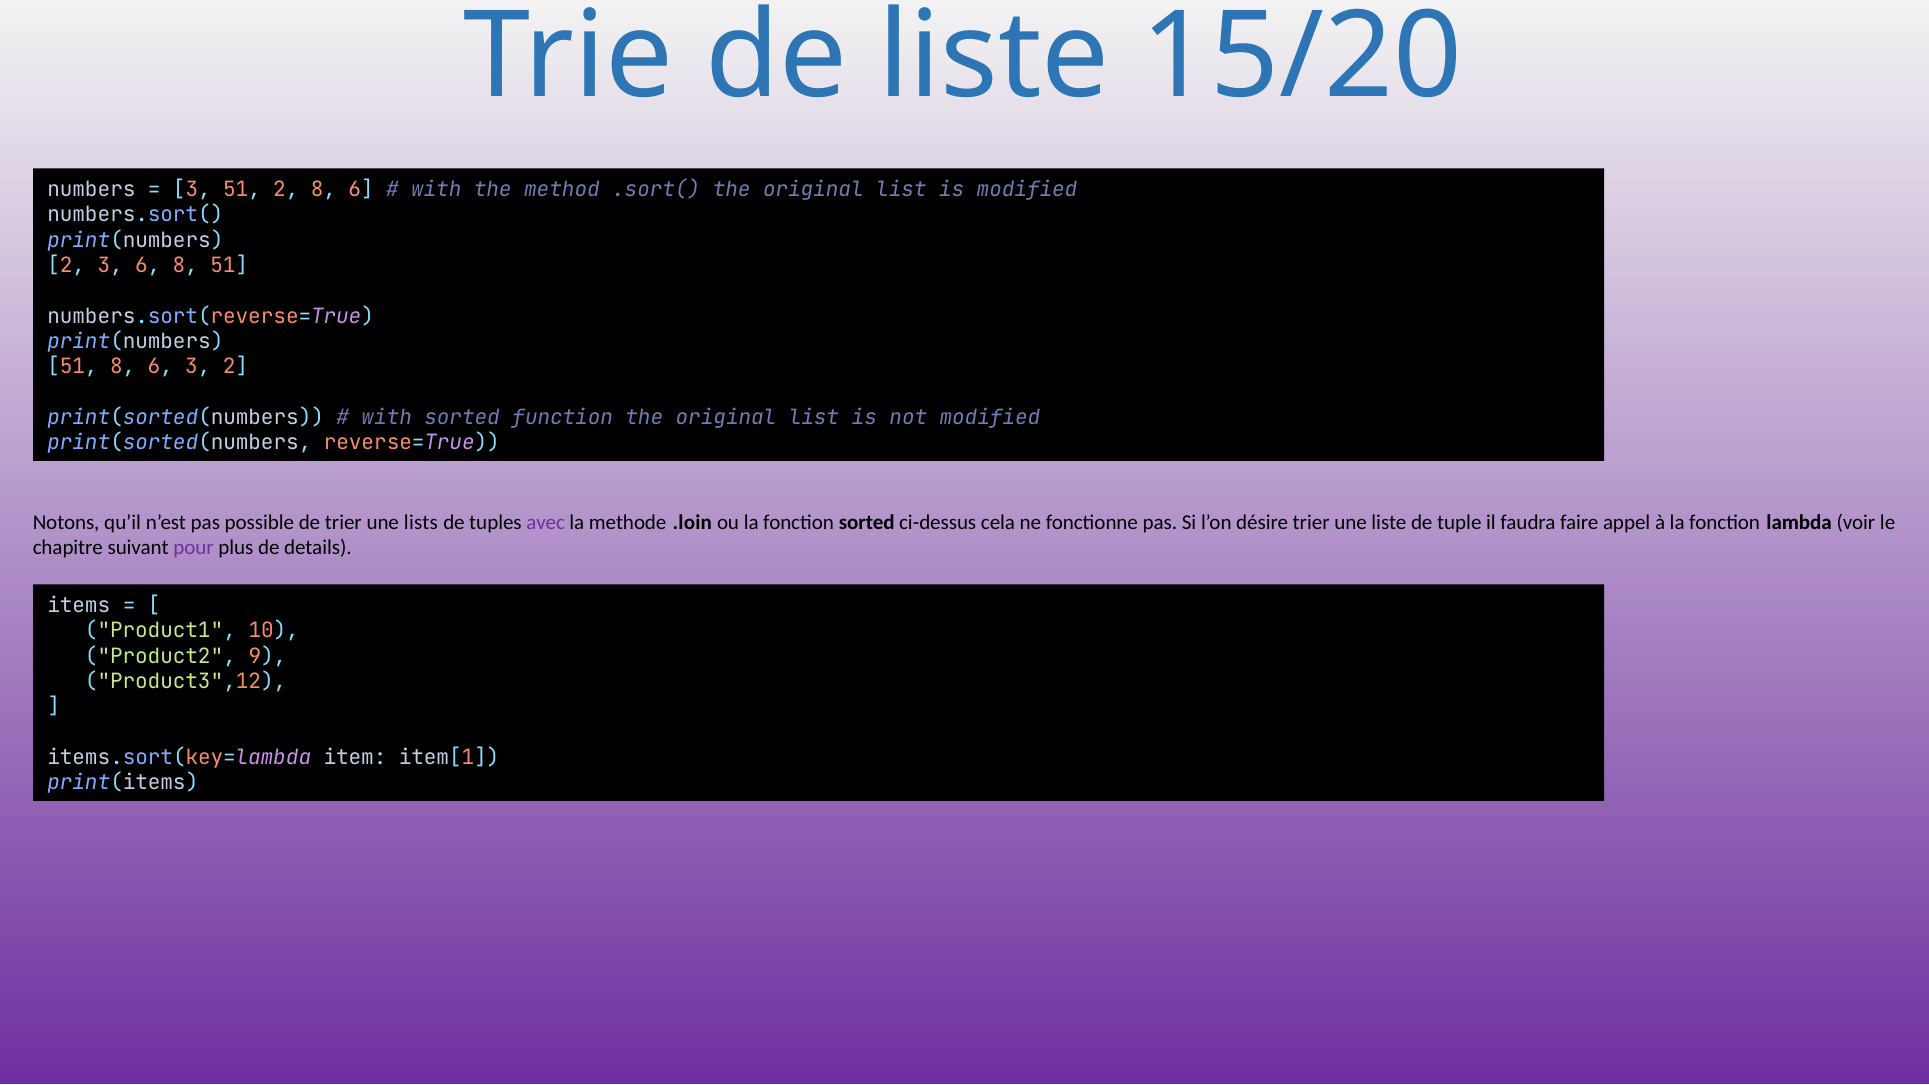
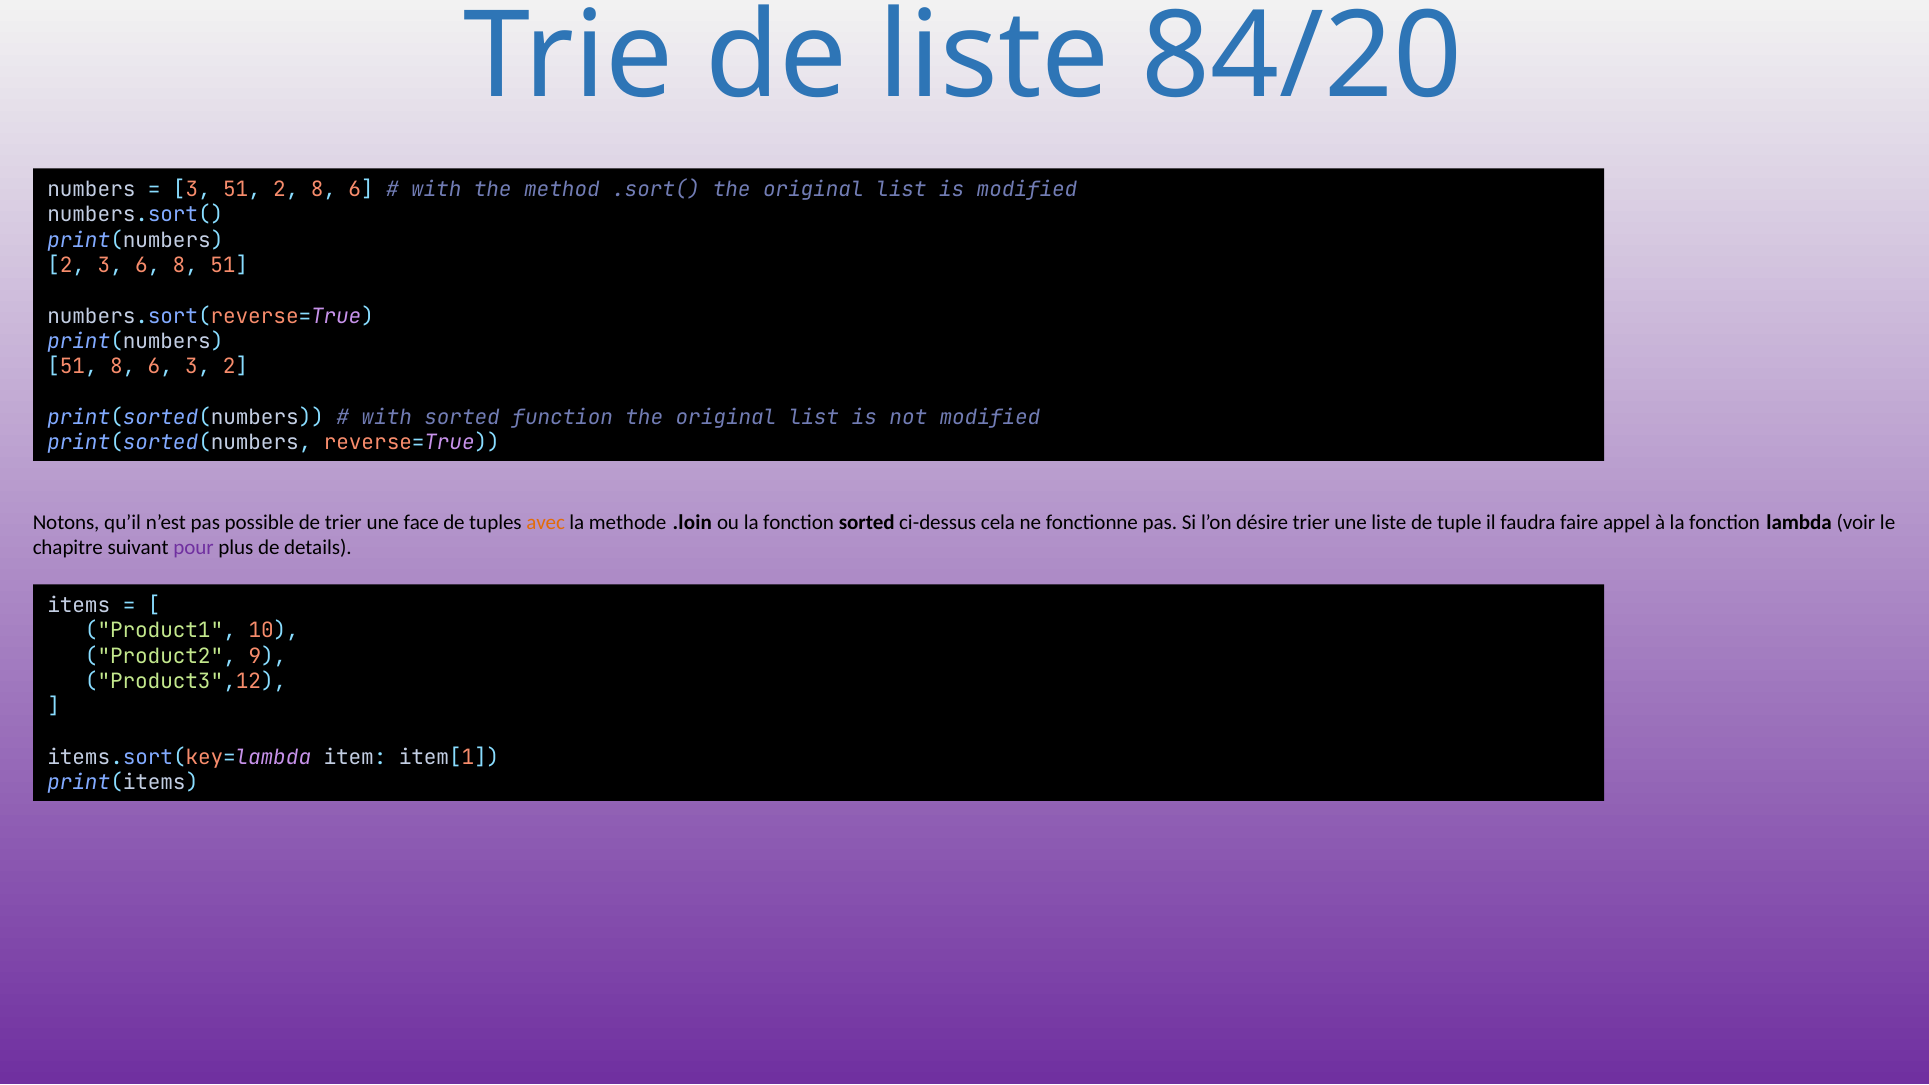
15/20: 15/20 -> 84/20 (1302, 57)
lists: lists -> face (421, 523)
avec colour: purple -> orange (546, 523)
